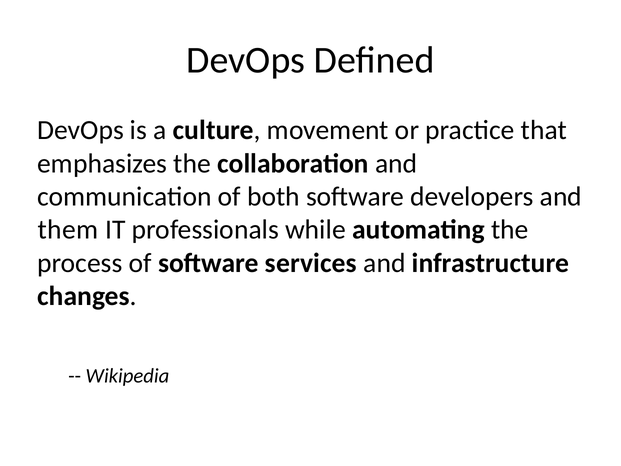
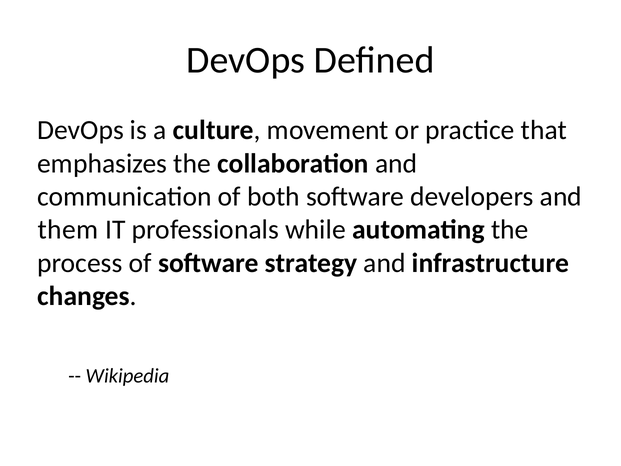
services: services -> strategy (311, 263)
